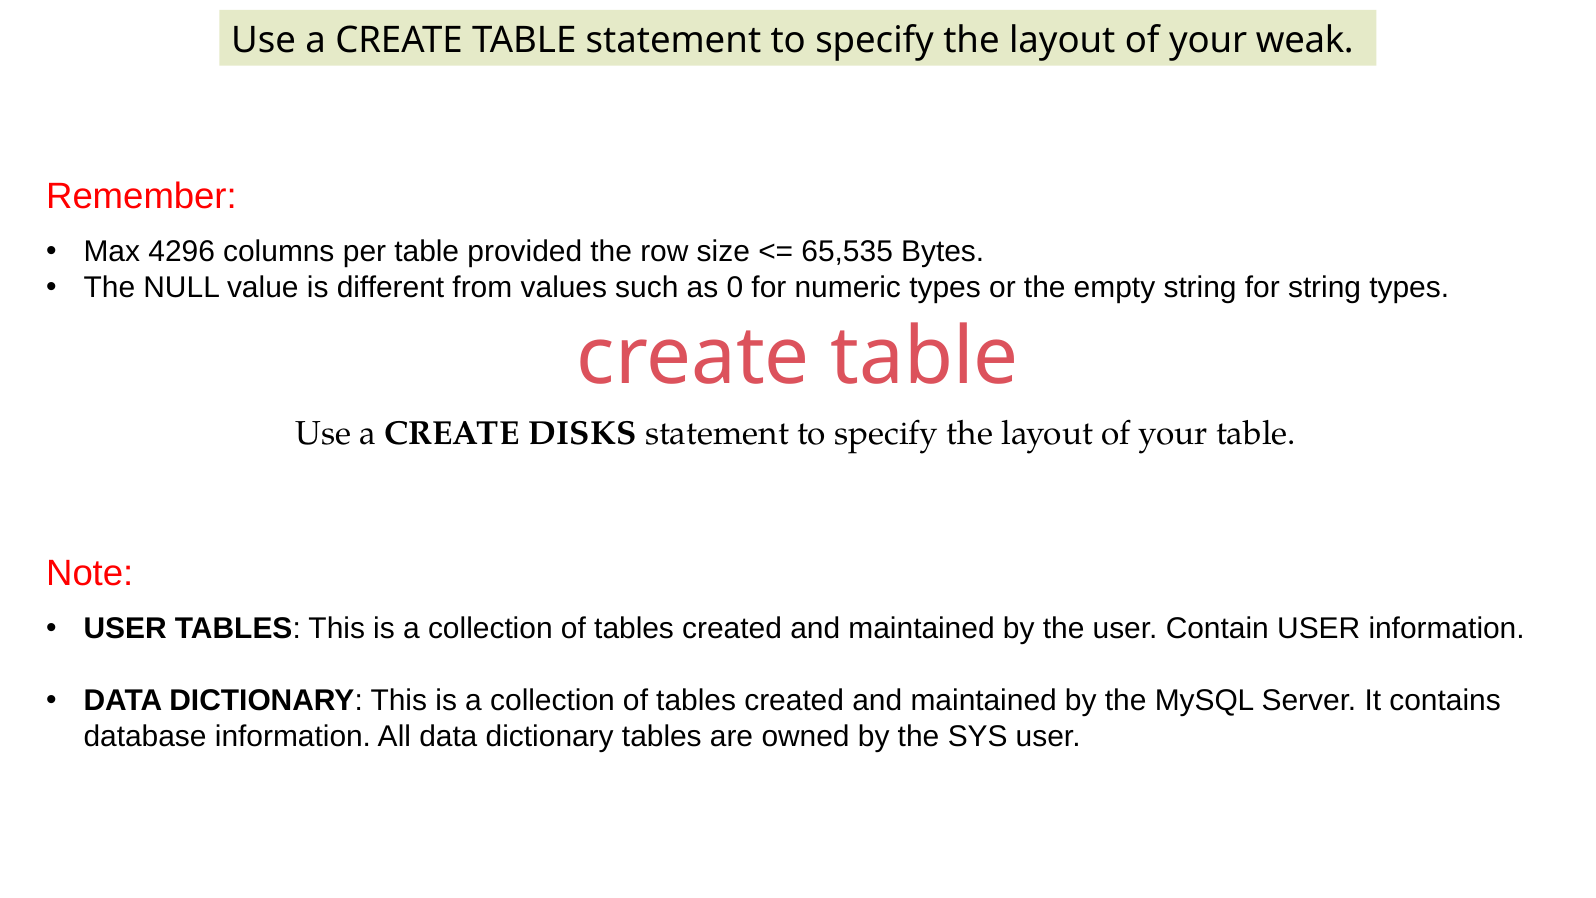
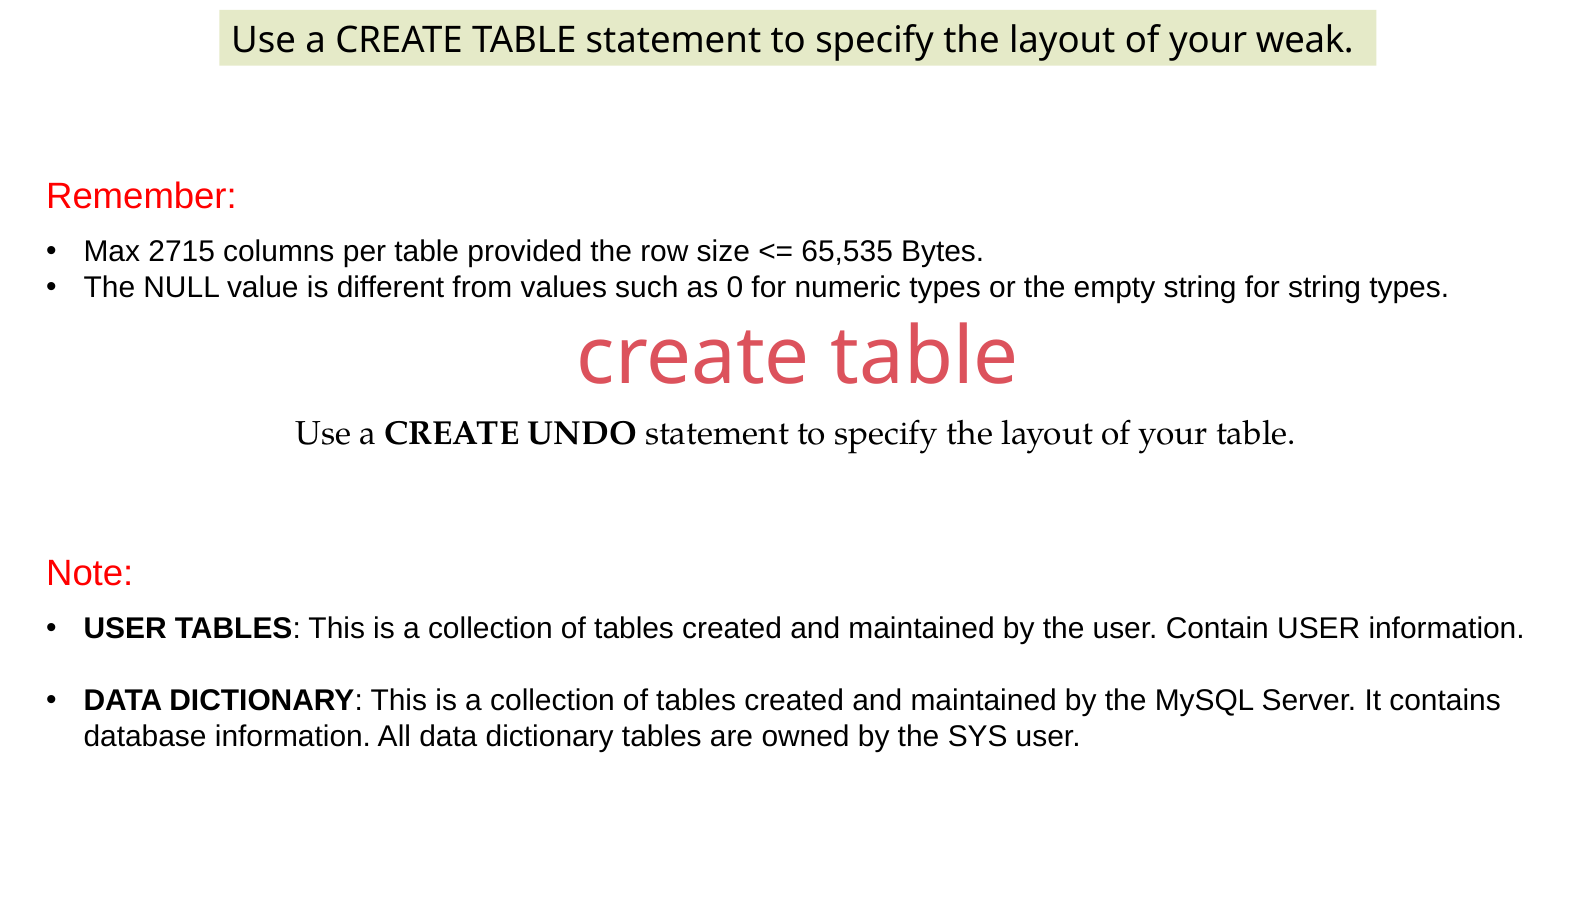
4296: 4296 -> 2715 (182, 252)
DISKS: DISKS -> UNDO (582, 433)
